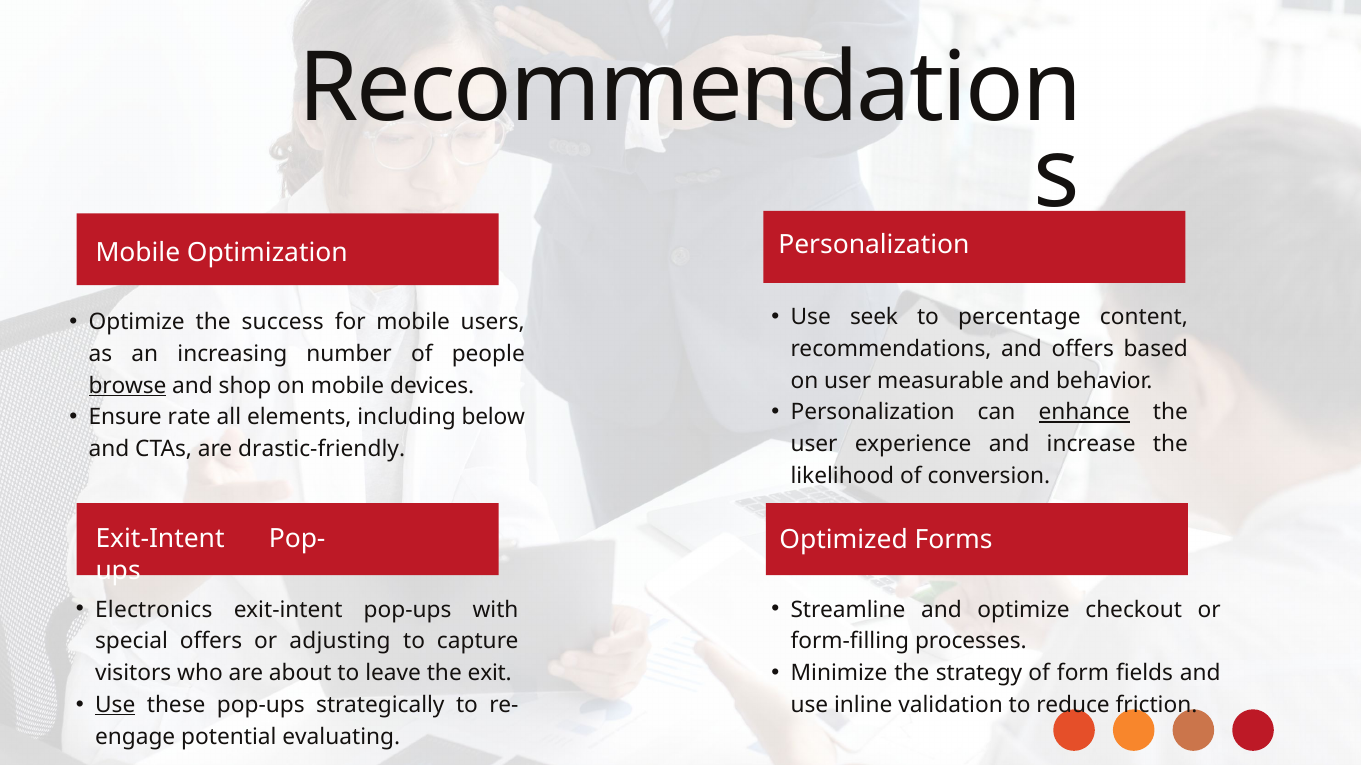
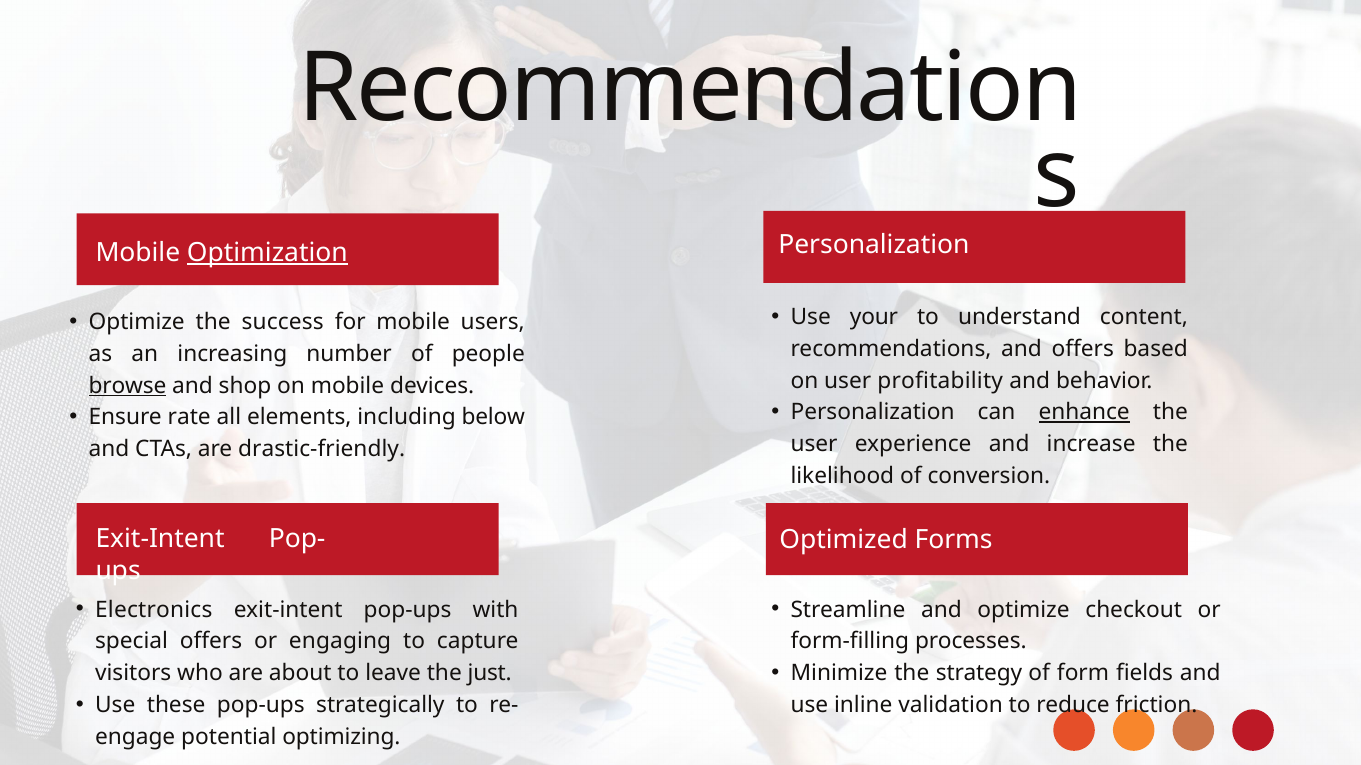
Optimization underline: none -> present (267, 253)
seek: seek -> your (874, 317)
percentage: percentage -> understand (1020, 317)
measurable: measurable -> profitability (940, 381)
adjusting: adjusting -> engaging (340, 642)
exit: exit -> just (490, 674)
Use underline: present -> none (115, 705)
evaluating: evaluating -> optimizing (341, 737)
